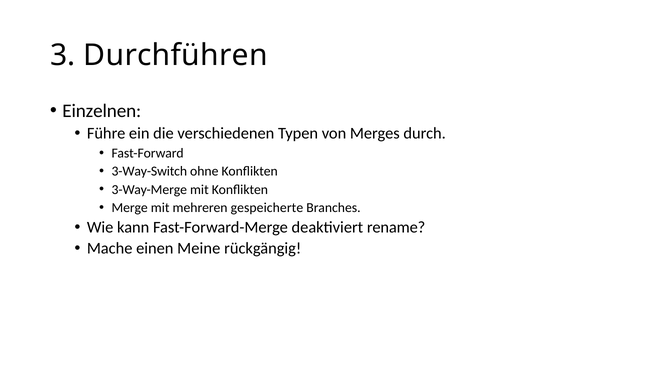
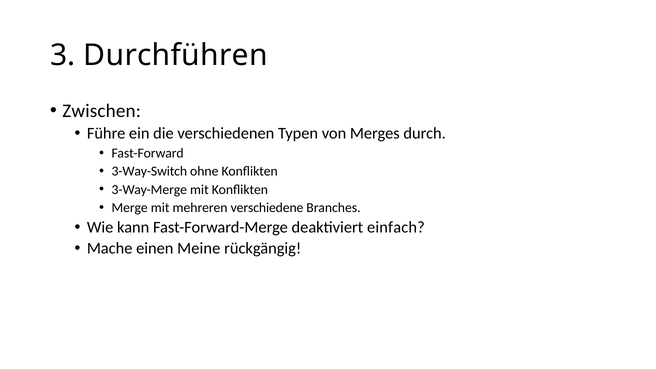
Einzelnen: Einzelnen -> Zwischen (102, 111)
gespeicherte: gespeicherte -> verschiedene (267, 208)
rename: rename -> einfach (396, 227)
